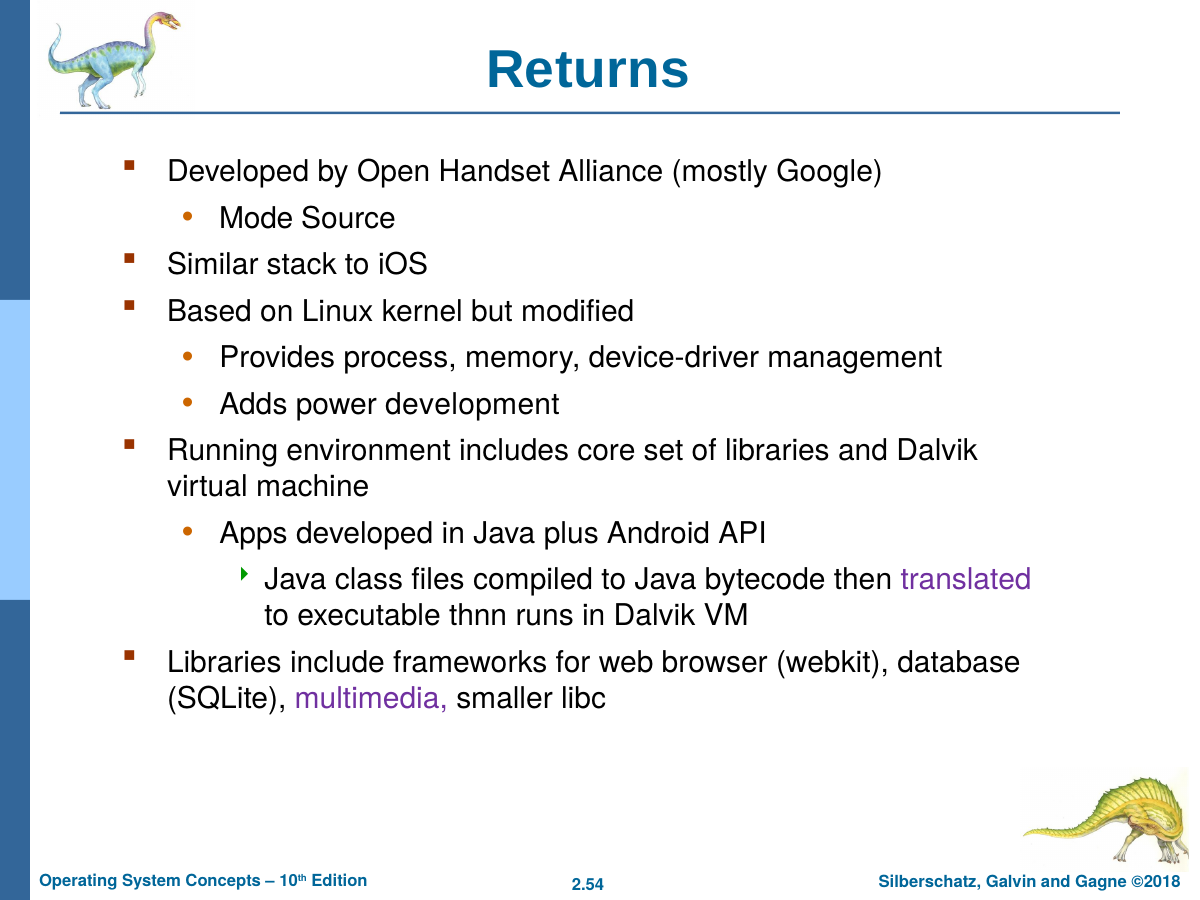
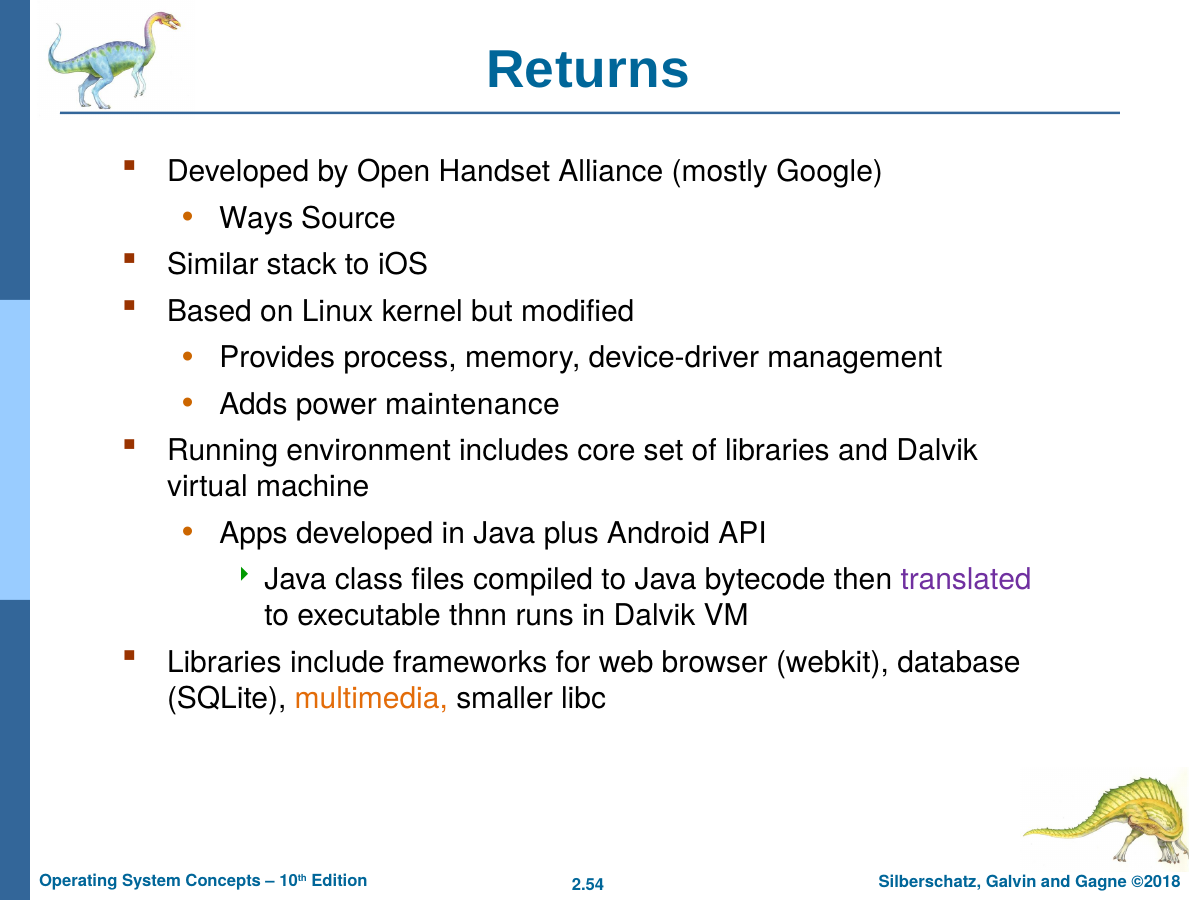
Mode: Mode -> Ways (256, 218)
development: development -> maintenance (472, 404)
multimedia colour: purple -> orange (371, 698)
